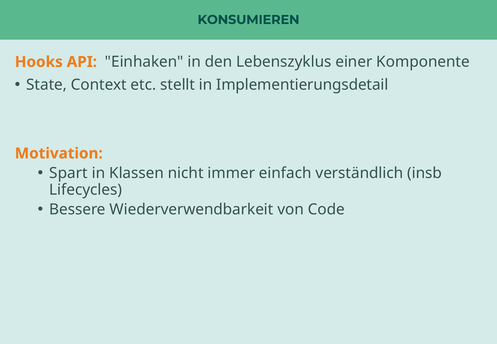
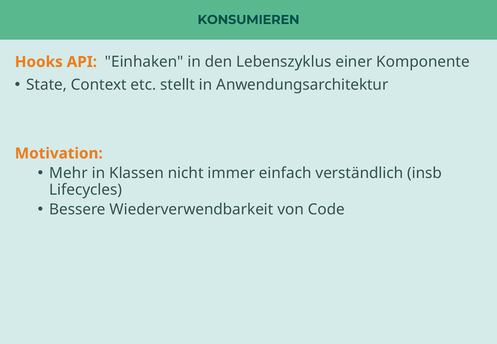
Implementierungsdetail: Implementierungsdetail -> Anwendungsarchitektur (302, 85)
Spart: Spart -> Mehr (68, 173)
